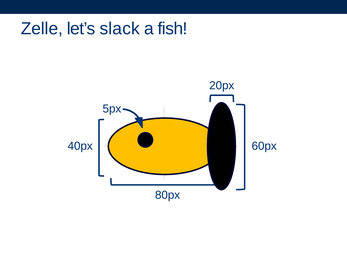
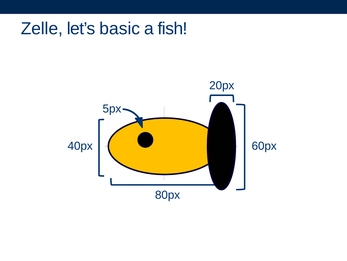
slack: slack -> basic (120, 29)
